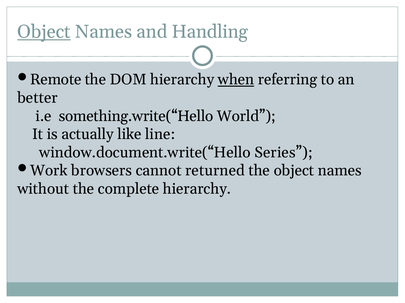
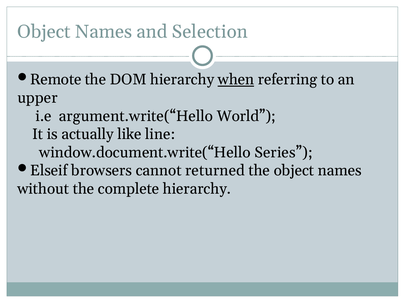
Object underline: present -> none (44, 32)
Handling: Handling -> Selection (210, 32)
better: better -> upper (38, 98)
something.write(“Hello: something.write(“Hello -> argument.write(“Hello (136, 116)
Work: Work -> Elseif (49, 171)
